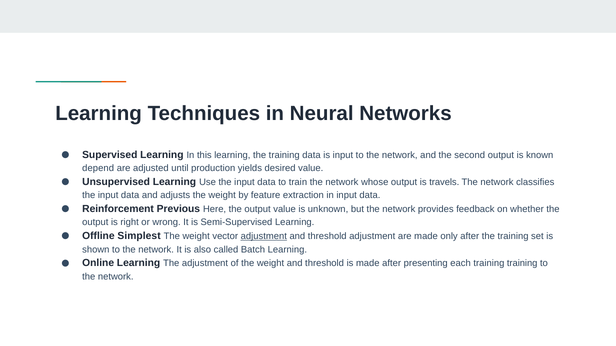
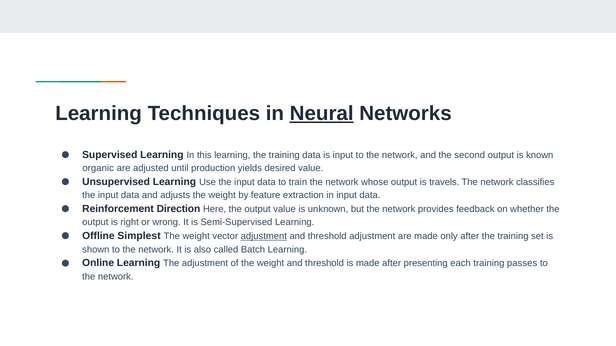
Neural underline: none -> present (322, 114)
depend: depend -> organic (98, 168)
Previous: Previous -> Direction (178, 209)
training training: training -> passes (522, 264)
